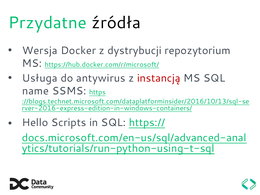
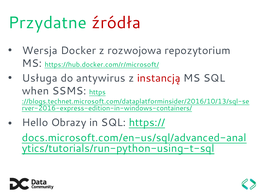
źródła colour: black -> red (116, 23)
dystrybucji: dystrybucji -> rozwojowa (135, 50)
name: name -> when (35, 91)
Scripts: Scripts -> Obrazy (69, 123)
